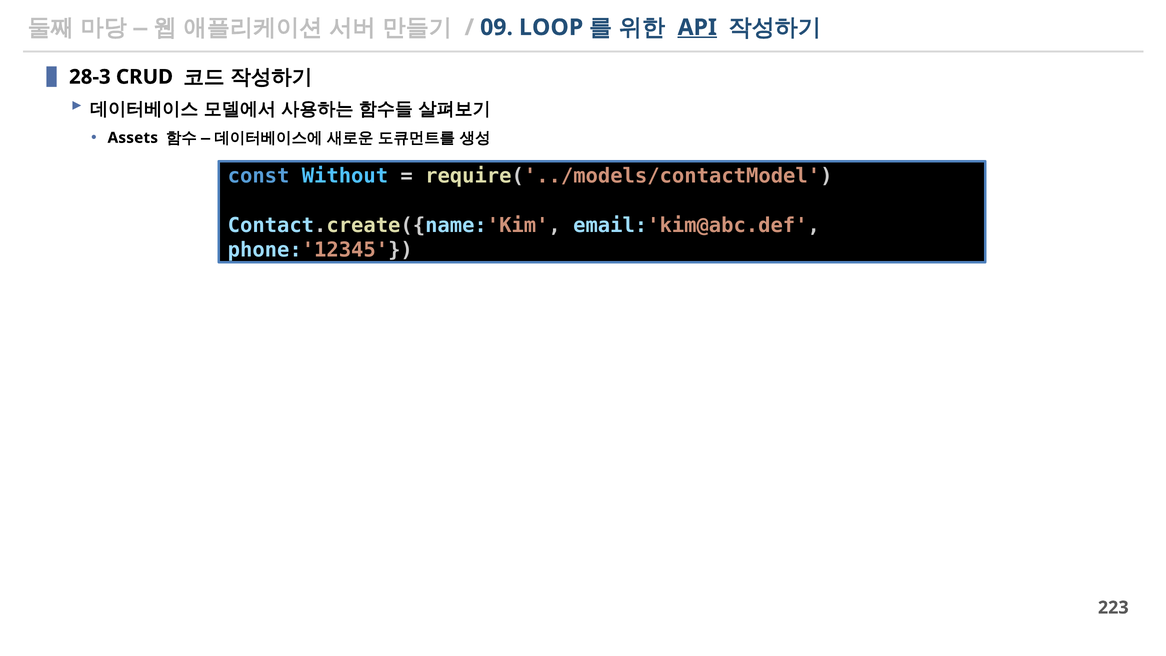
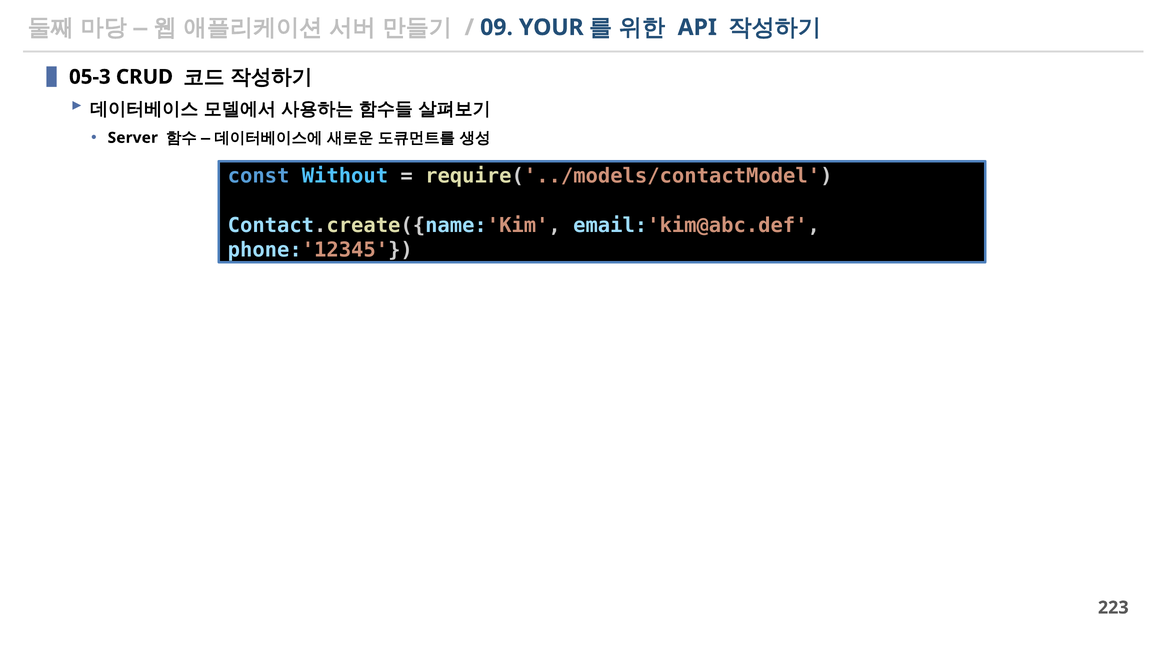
LOOP: LOOP -> YOUR (551, 27)
API underline: present -> none (697, 27)
28-3: 28-3 -> 05-3 (90, 77)
Assets: Assets -> Server (133, 138)
